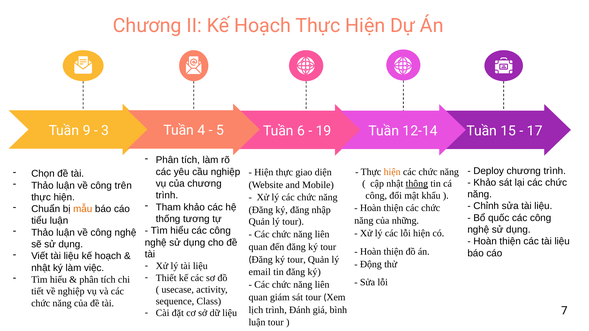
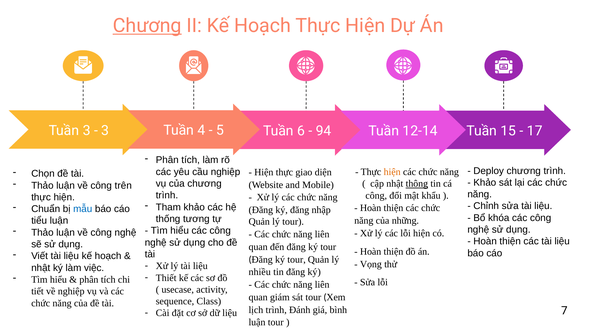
Chương underline: none -> present (147, 26)
Tuần 9: 9 -> 3 (87, 131)
19: 19 -> 94 (324, 131)
mẫu colour: orange -> blue (83, 209)
quốc: quốc -> khóa (499, 218)
Động: Động -> Vọng (371, 264)
email: email -> nhiều (260, 272)
